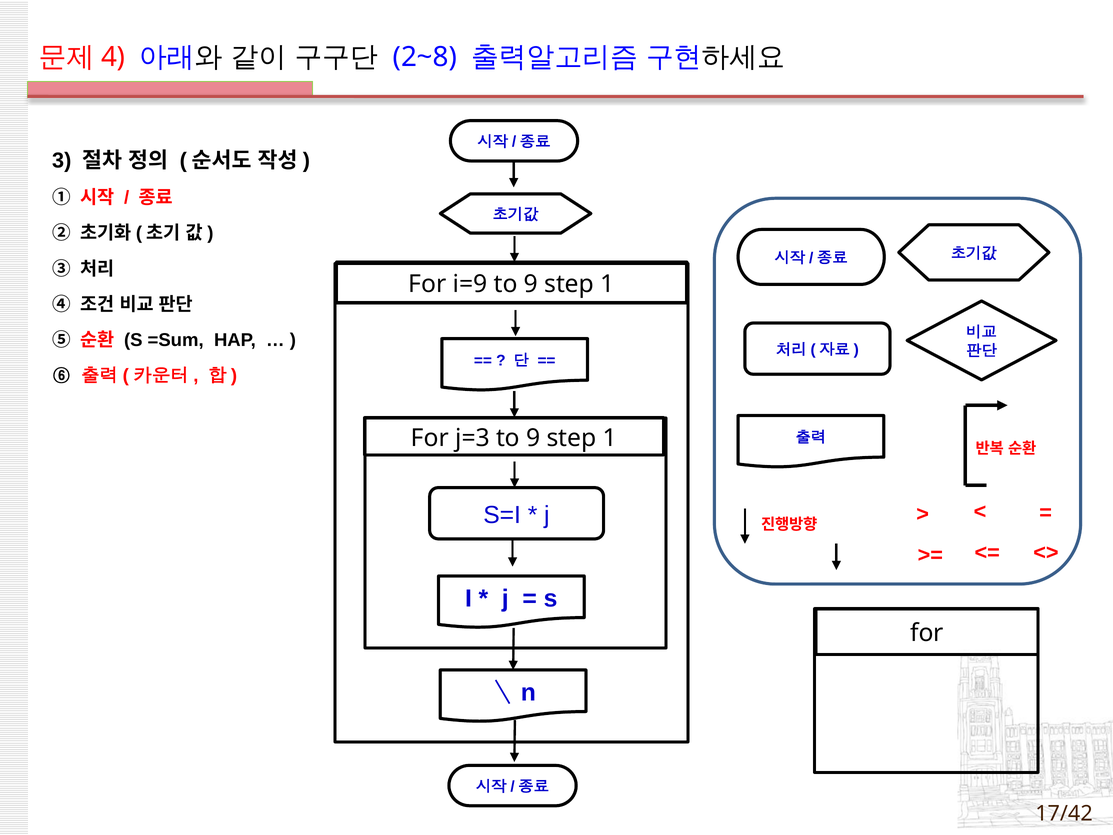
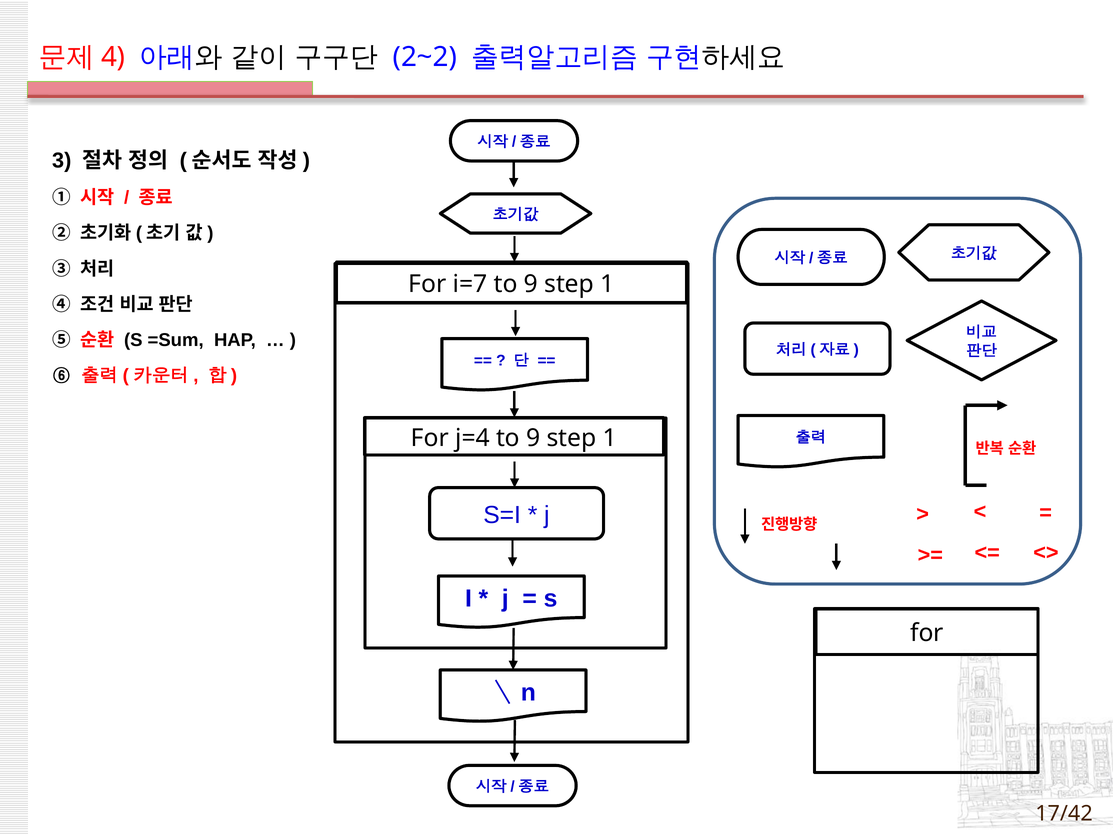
2~8: 2~8 -> 2~2 (425, 57)
i=9: i=9 -> i=7 (470, 284)
j=3: j=3 -> j=4 (472, 438)
